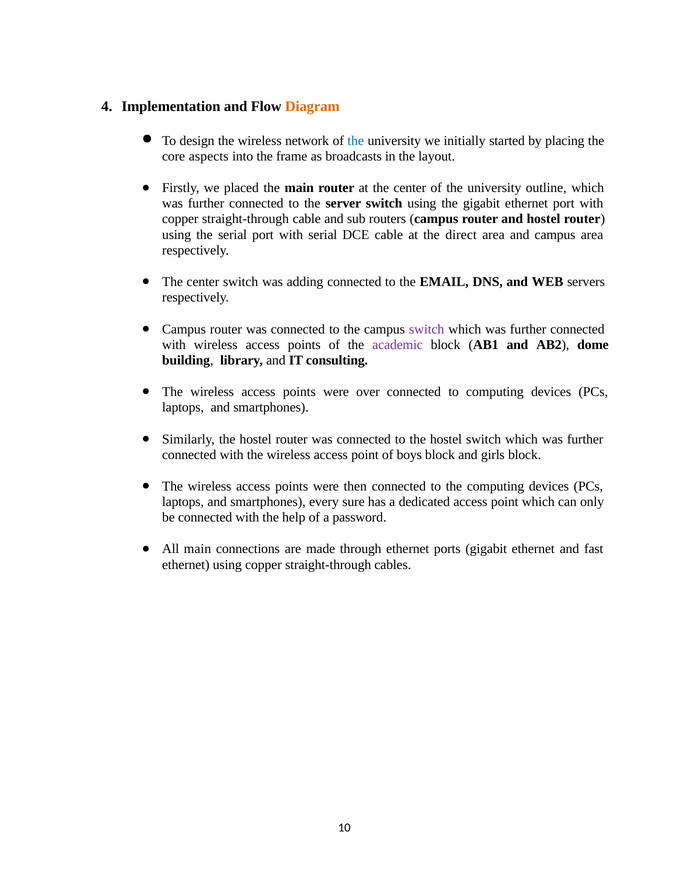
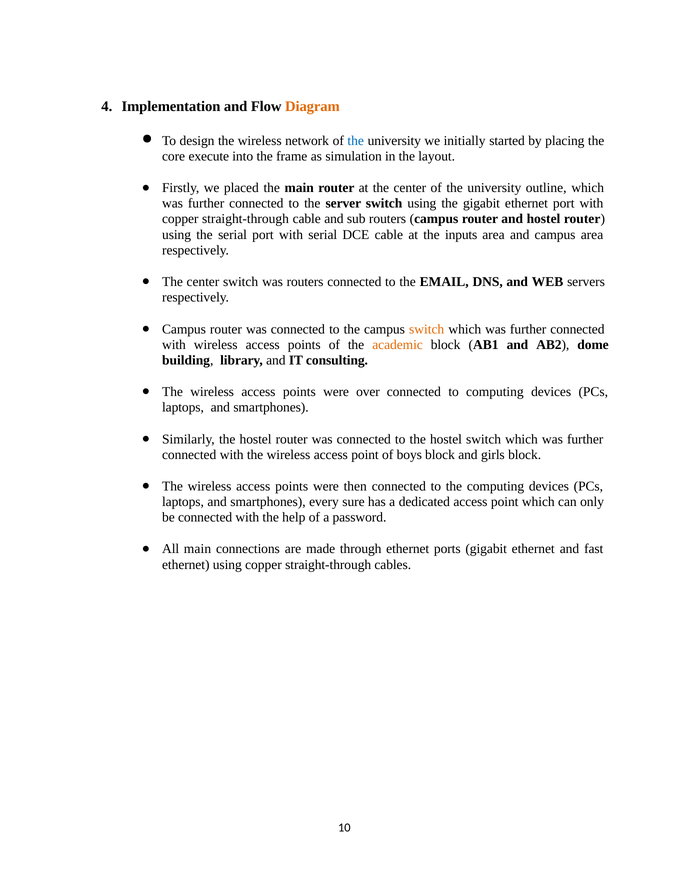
aspects: aspects -> execute (209, 156)
broadcasts: broadcasts -> simulation (354, 156)
direct: direct -> inputs (461, 235)
was adding: adding -> routers (305, 282)
switch colour: purple -> orange (427, 329)
academic colour: purple -> orange (398, 345)
